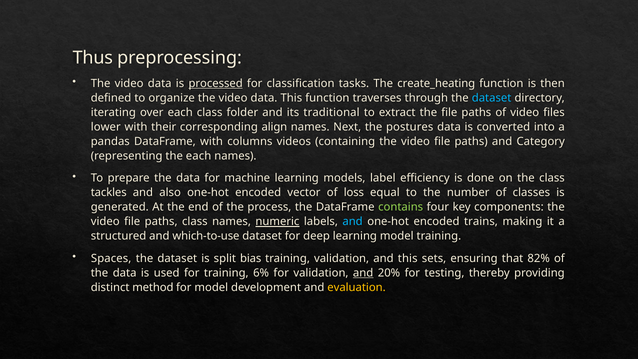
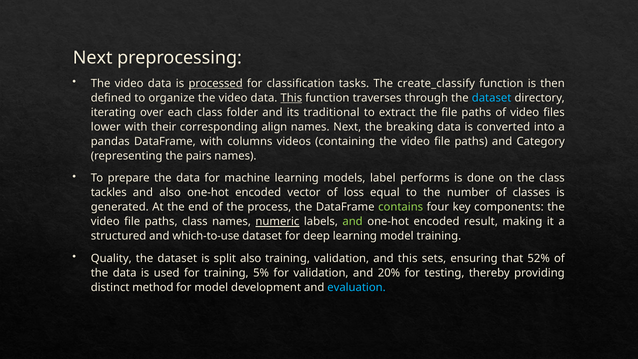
Thus: Thus -> Next (93, 58)
create_heating: create_heating -> create_classify (436, 83)
This underline: none -> present (291, 98)
postures: postures -> breaking (410, 127)
the each: each -> pairs (199, 156)
efficiency: efficiency -> performs (425, 178)
and colour: light blue -> light green (353, 222)
trains: trains -> result (481, 222)
Spaces: Spaces -> Quality (111, 258)
split bias: bias -> also (251, 258)
82%: 82% -> 52% (539, 258)
6%: 6% -> 5% (261, 273)
and underline: present -> none (363, 273)
evaluation colour: yellow -> light blue (357, 287)
